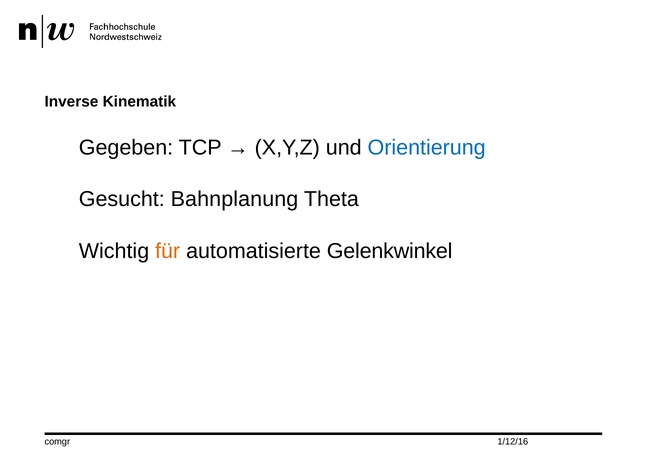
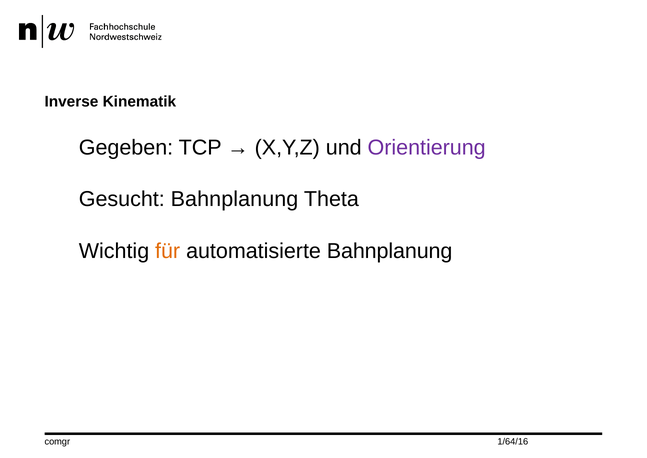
Orientierung colour: blue -> purple (427, 147)
automatisierte Gelenkwinkel: Gelenkwinkel -> Bahnplanung (390, 251)
1/12/16: 1/12/16 -> 1/64/16 (513, 441)
